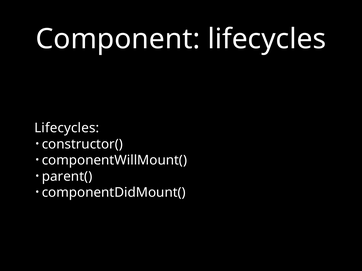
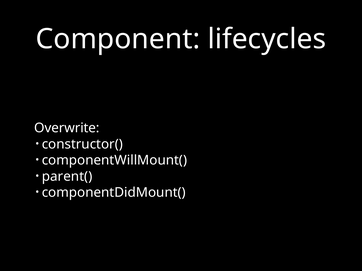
Lifecycles: Lifecycles -> Overwrite (67, 128)
